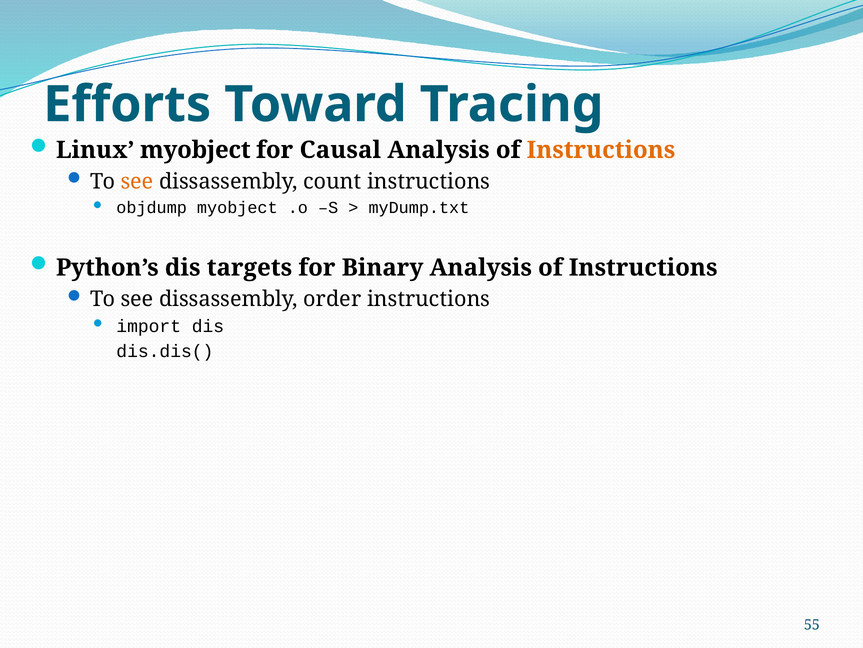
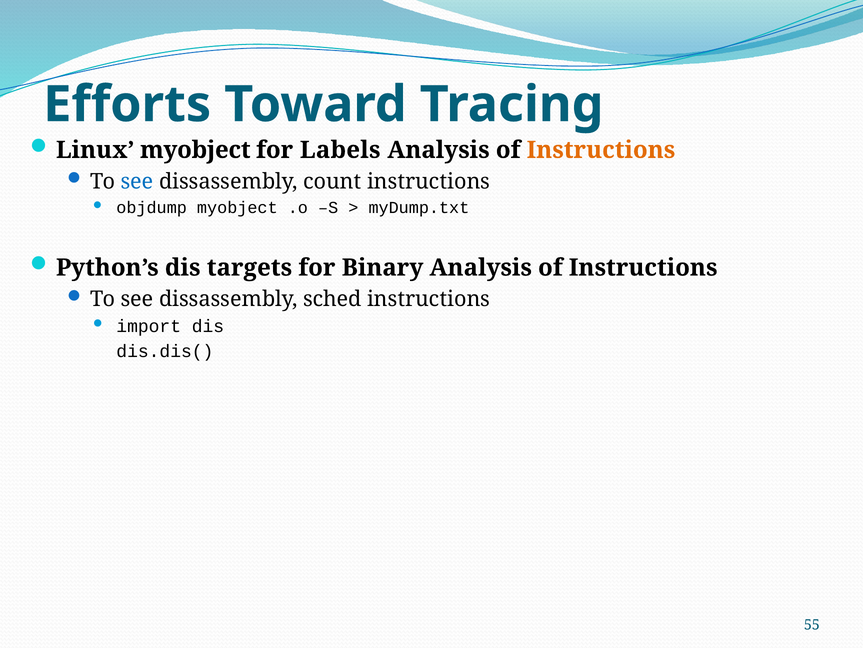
Causal: Causal -> Labels (340, 150)
see colour: orange -> blue (137, 181)
order: order -> sched (332, 299)
